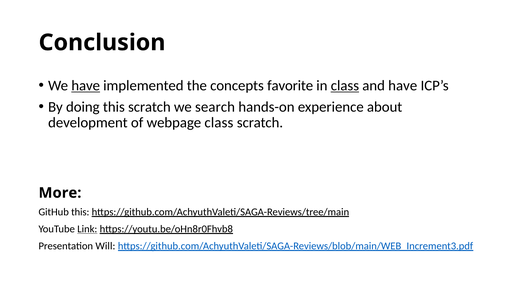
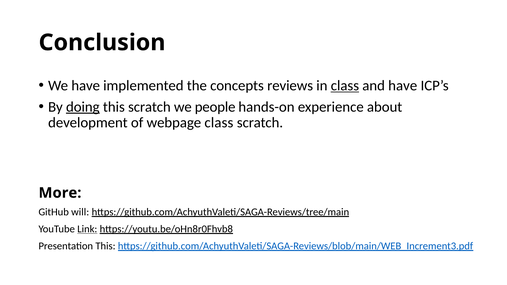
have underline: present -> none (86, 86)
favorite: favorite -> reviews (290, 86)
doing underline: none -> present (83, 107)
search: search -> people (215, 107)
GitHub this: this -> will (80, 212)
Presentation Will: Will -> This (105, 246)
